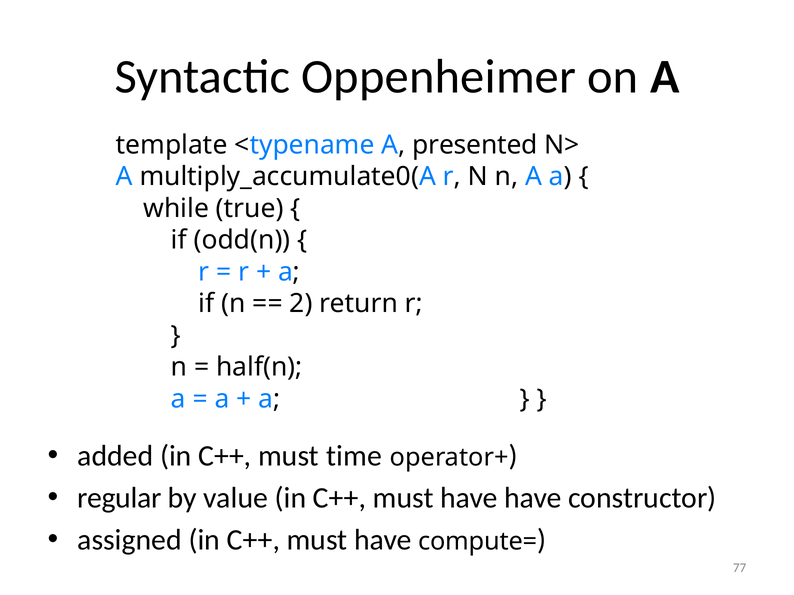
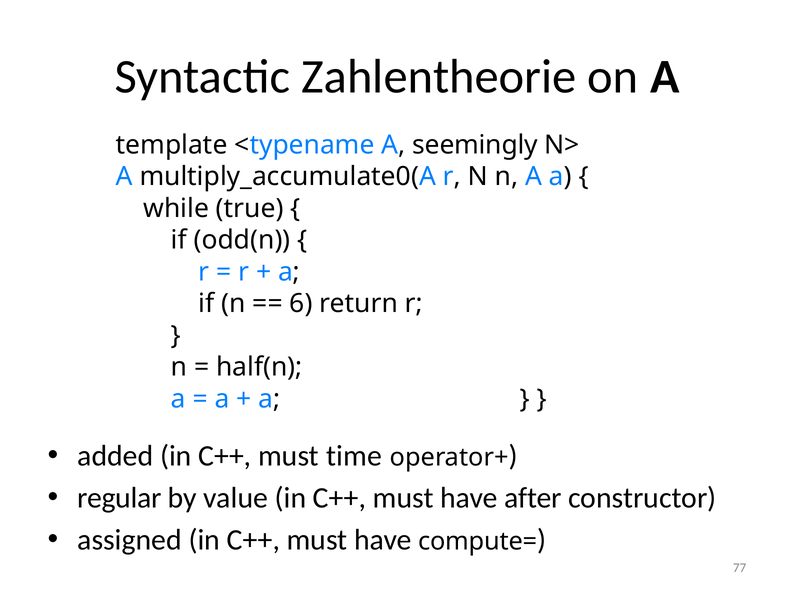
Oppenheimer: Oppenheimer -> Zahlentheorie (439, 77)
presented: presented -> seemingly (475, 145)
2: 2 -> 6 (301, 304)
have have: have -> after (533, 498)
